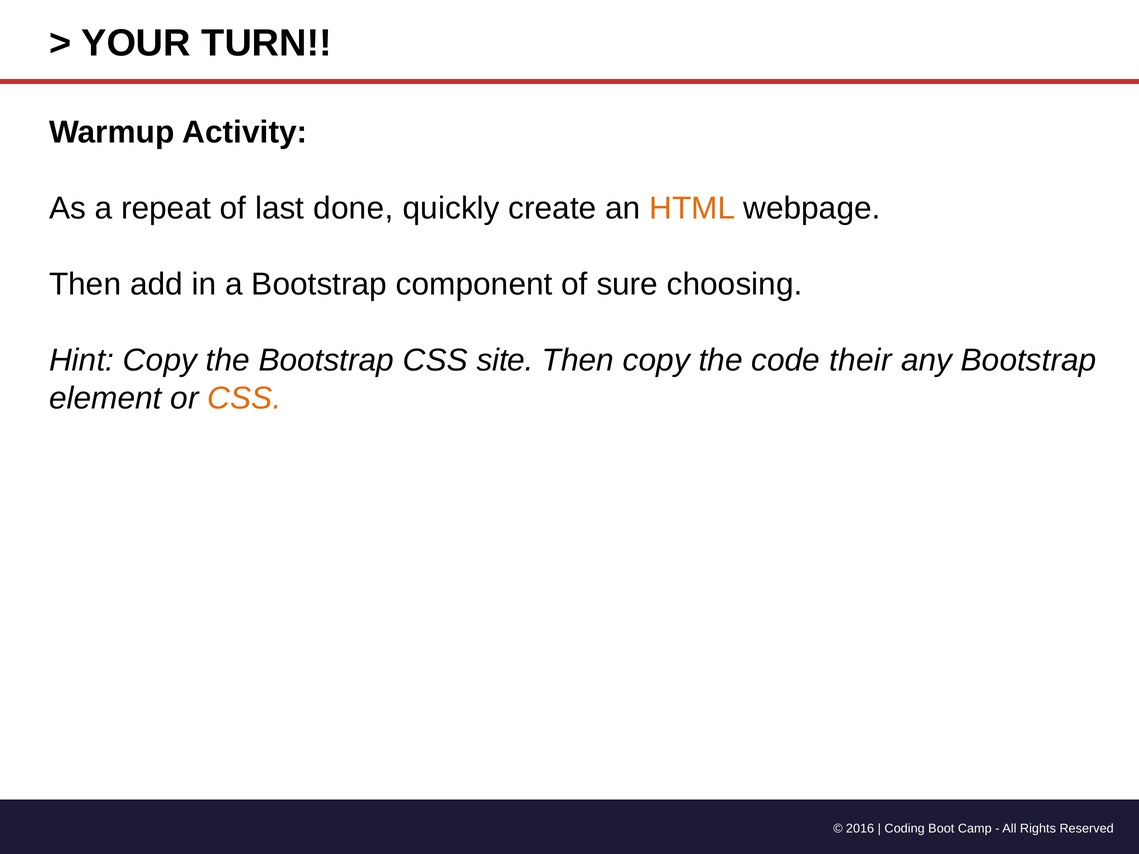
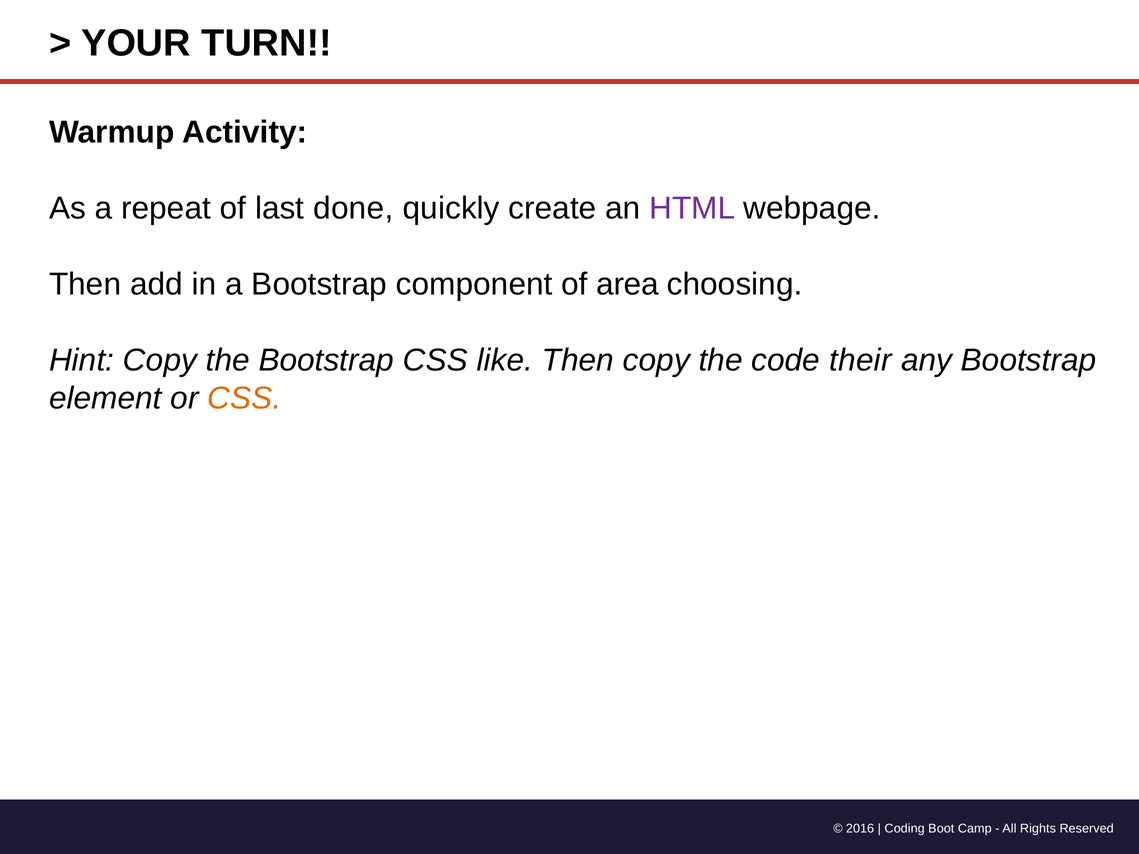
HTML colour: orange -> purple (692, 208)
sure: sure -> area (627, 284)
site: site -> like (505, 360)
